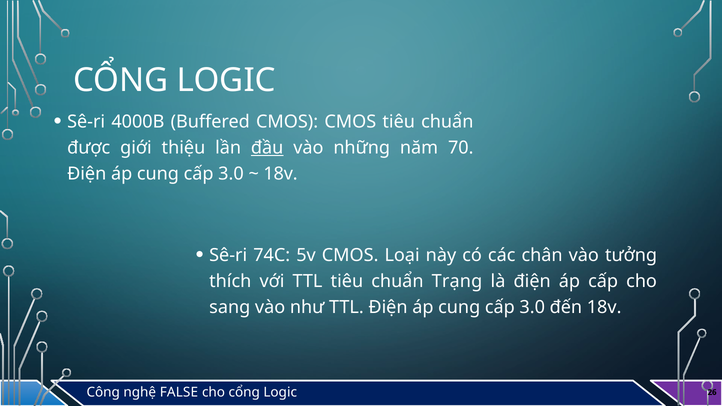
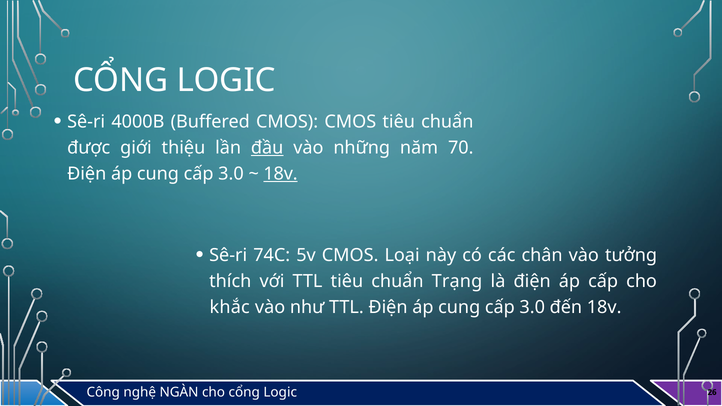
18v underline: none -> present (281, 174)
sang: sang -> khắc (230, 307)
FALSE: FALSE -> NGÀN (179, 392)
